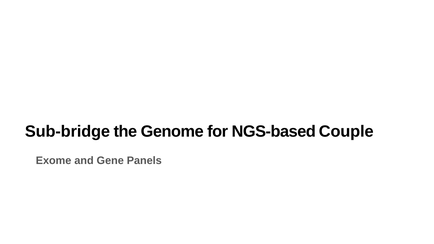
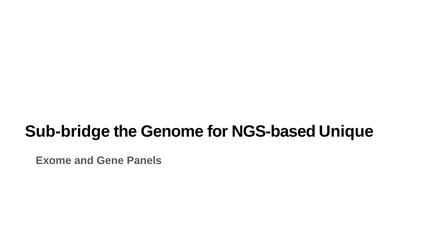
Couple: Couple -> Unique (346, 132)
